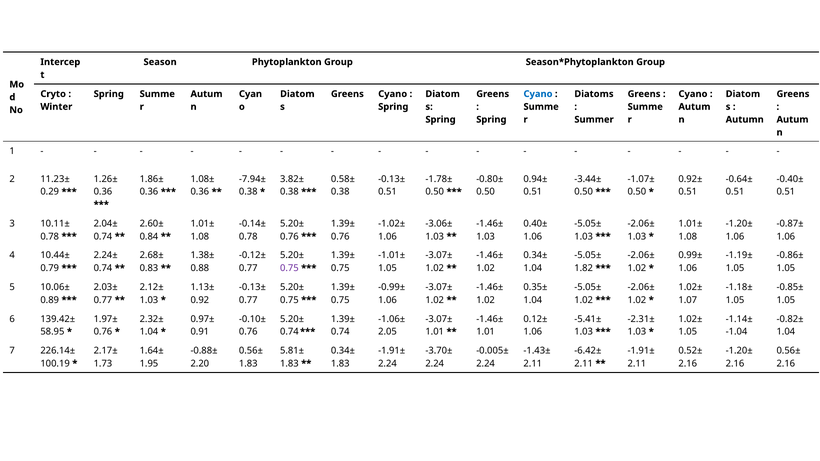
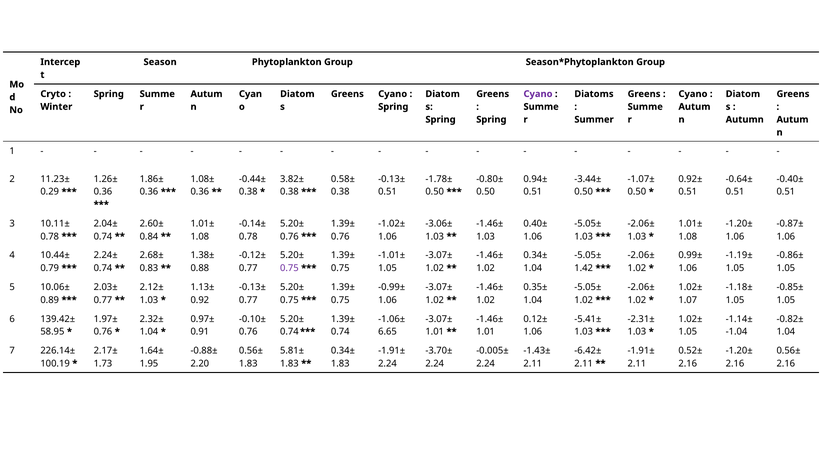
Cyano colour: blue -> purple (538, 94)
-7.94±: -7.94± -> -0.44± (252, 179)
1.82: 1.82 -> 1.42 (584, 268)
2.05: 2.05 -> 6.65 (387, 332)
